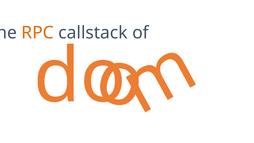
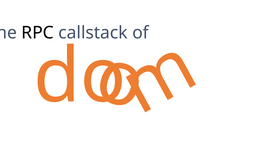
RPC colour: orange -> black (38, 33)
